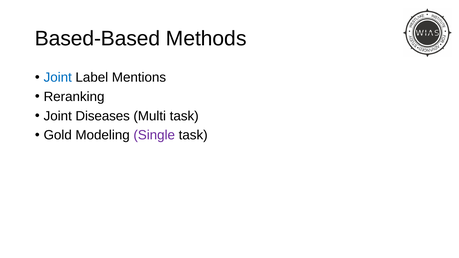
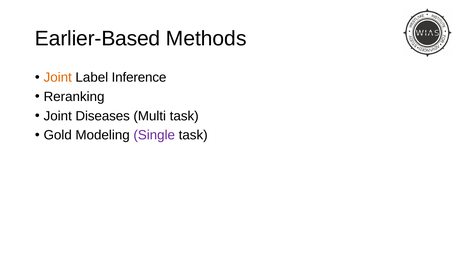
Based-Based: Based-Based -> Earlier-Based (98, 39)
Joint colour: blue -> orange (58, 78)
Mentions: Mentions -> Inference (139, 78)
